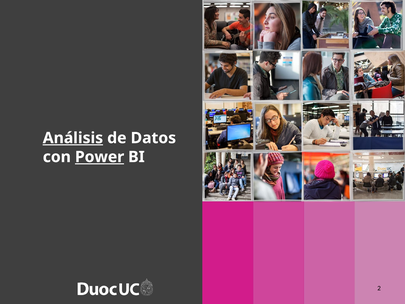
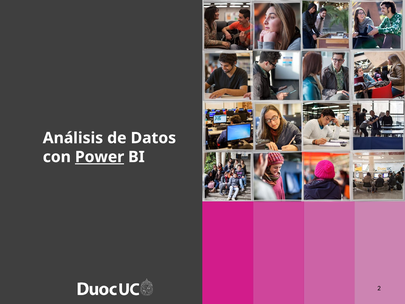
Análisis underline: present -> none (73, 138)
